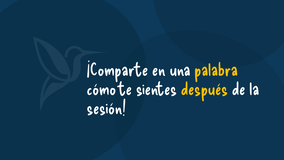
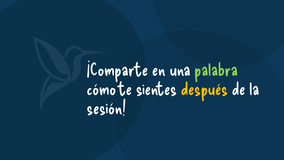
palabra colour: yellow -> light green (216, 70)
